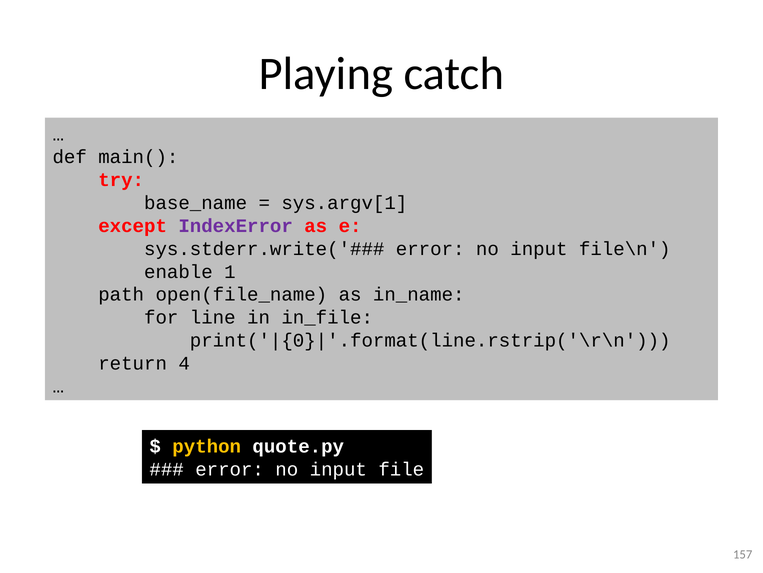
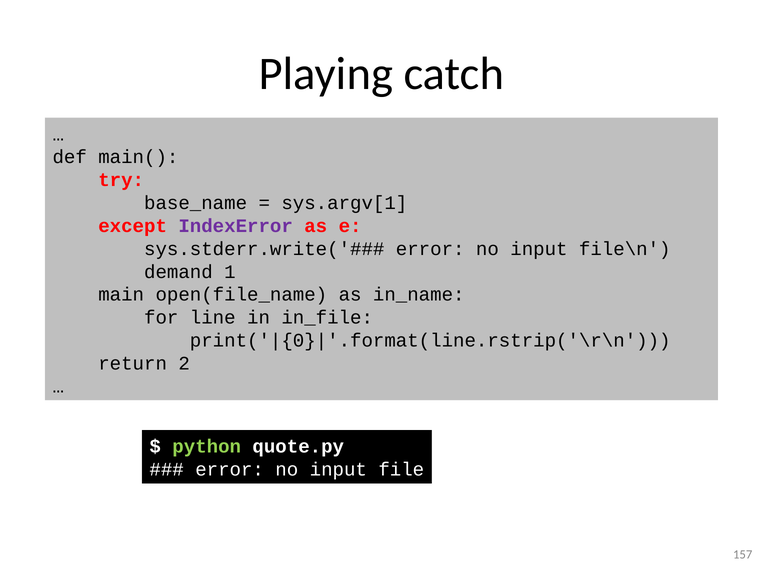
enable: enable -> demand (178, 271)
path: path -> main (121, 294)
4: 4 -> 2 (184, 363)
python colour: yellow -> light green (207, 446)
